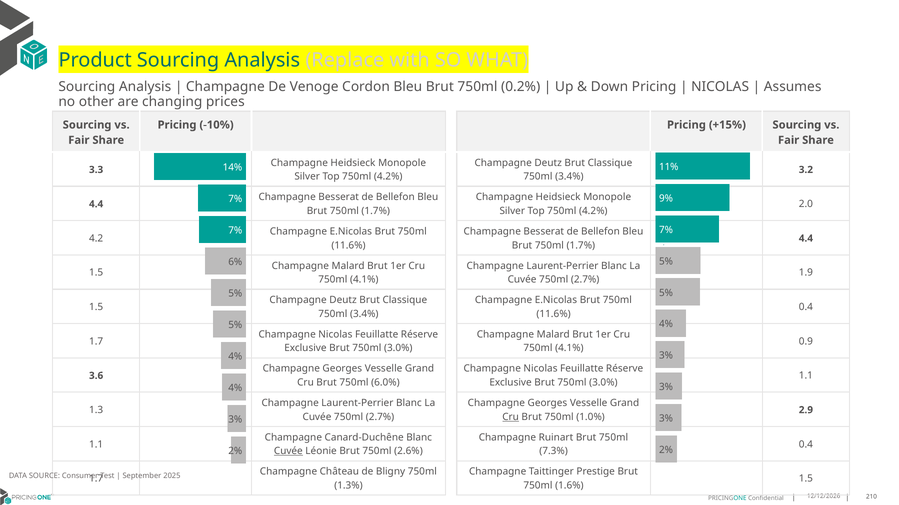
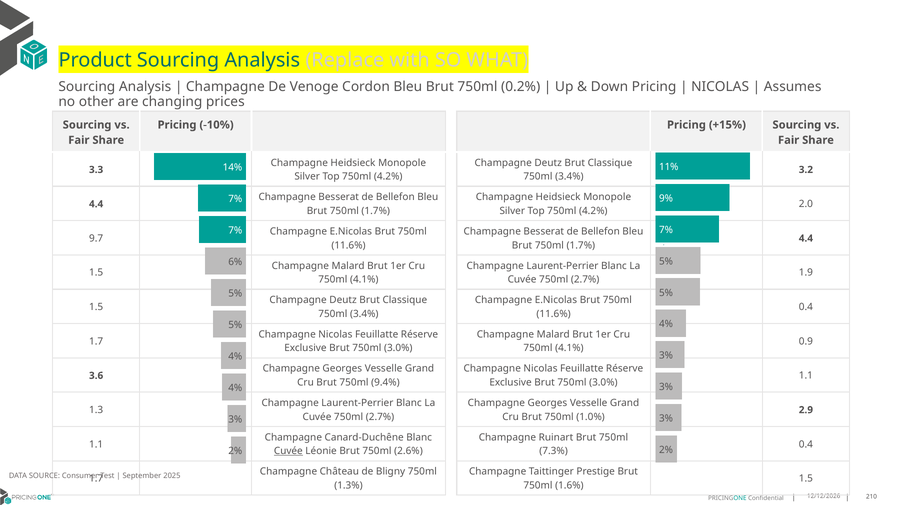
4.2: 4.2 -> 9.7 (96, 239)
6.0%: 6.0% -> 9.4% (385, 383)
Cru underline: present -> none (511, 417)
